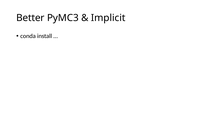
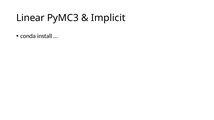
Better: Better -> Linear (30, 18)
